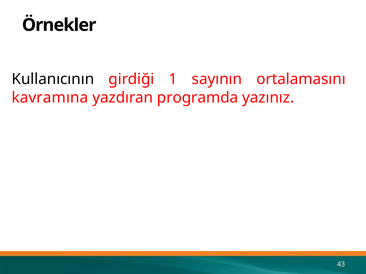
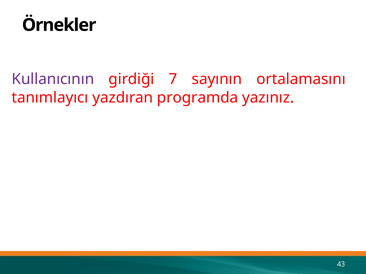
Kullanıcının colour: black -> purple (53, 79)
1: 1 -> 7 (173, 79)
kavramına: kavramına -> tanımlayıcı (50, 98)
